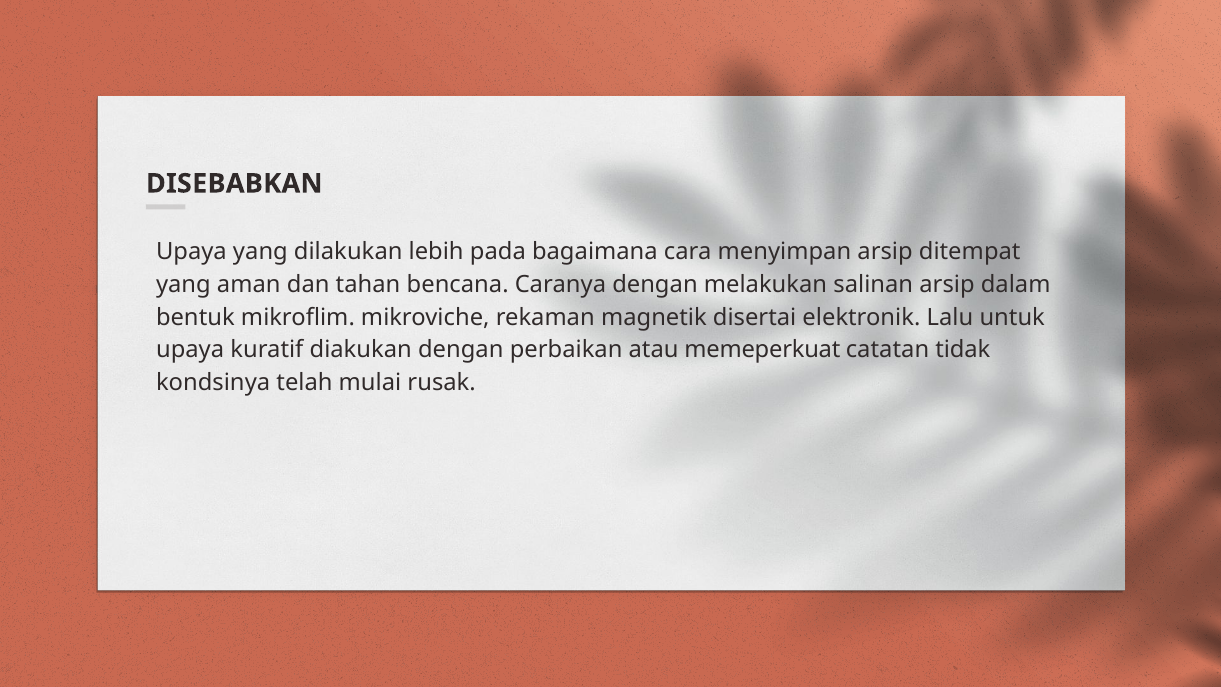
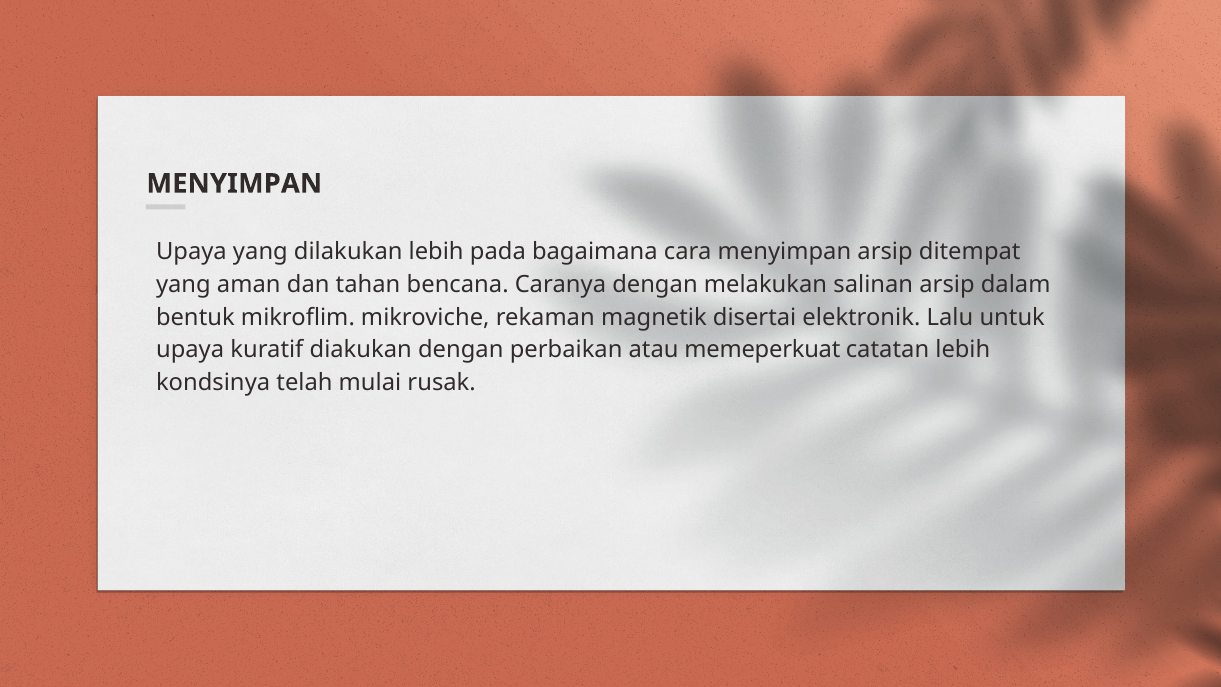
DISEBABKAN: DISEBABKAN -> MENYIMPAN (234, 184)
catatan tidak: tidak -> lebih (963, 350)
